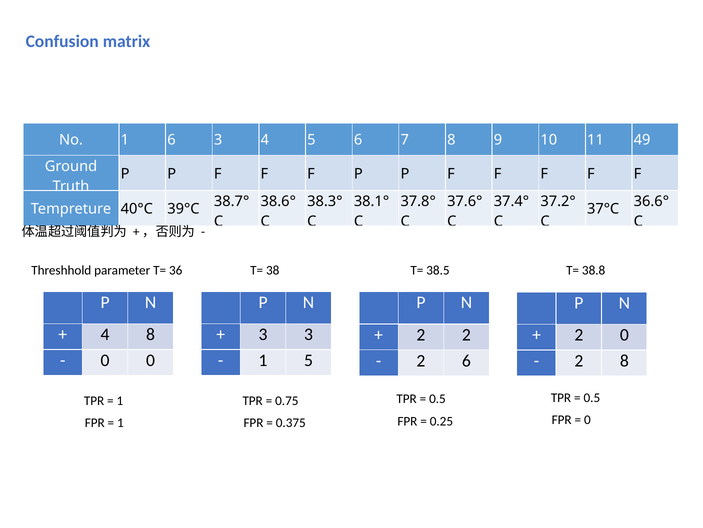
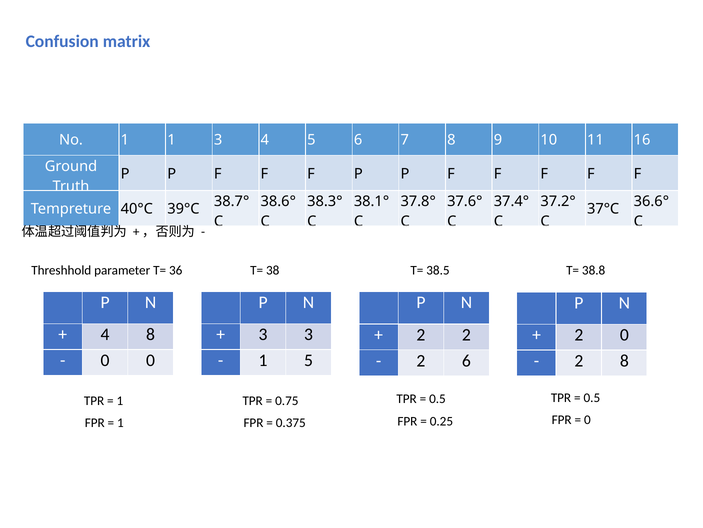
1 6: 6 -> 1 (172, 140)
49: 49 -> 16 (642, 140)
